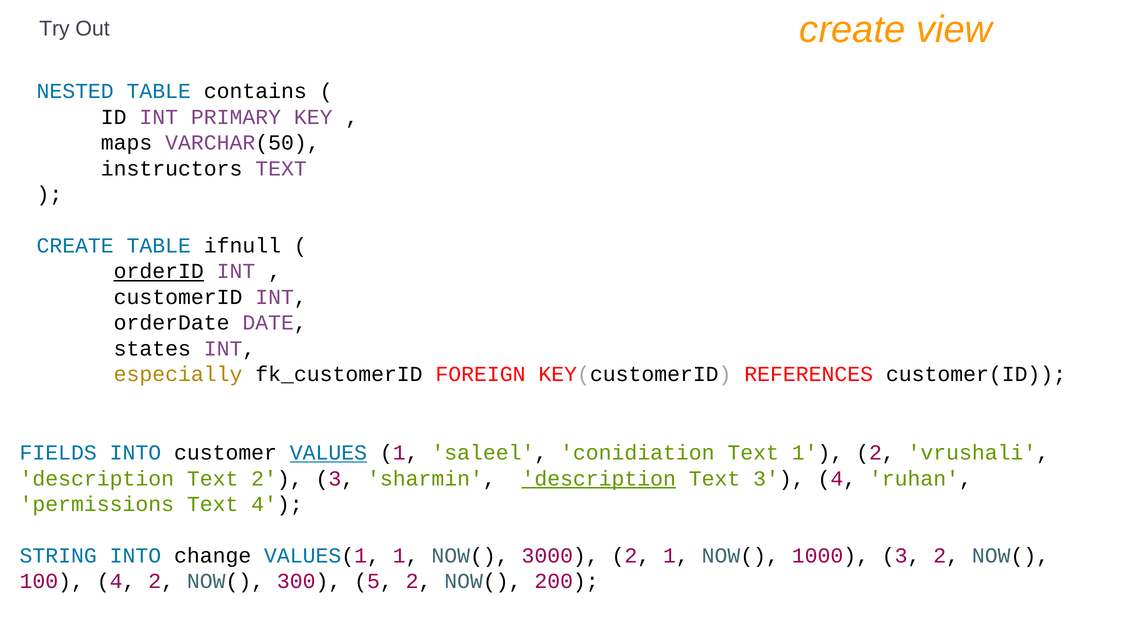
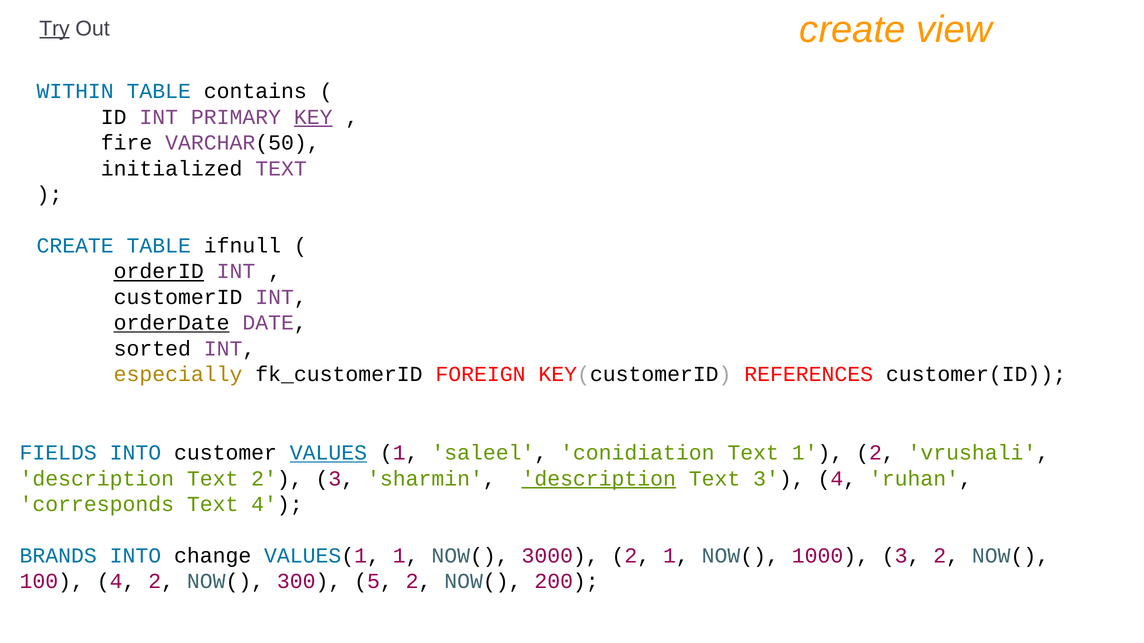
Try underline: none -> present (54, 29)
NESTED: NESTED -> WITHIN (75, 91)
KEY underline: none -> present (313, 117)
maps: maps -> fire (127, 143)
instructors: instructors -> initialized (172, 169)
orderDate underline: none -> present (172, 323)
states: states -> sorted (152, 349)
permissions: permissions -> corresponds (97, 505)
STRING: STRING -> BRANDS (58, 556)
